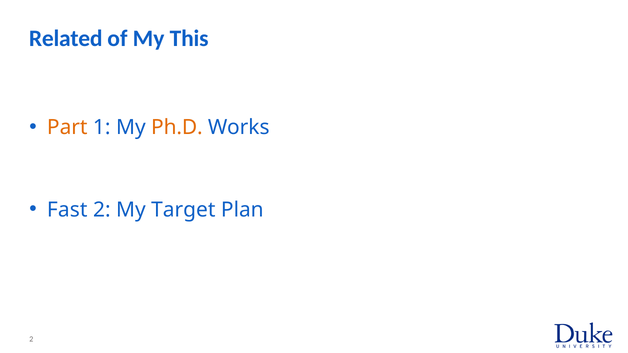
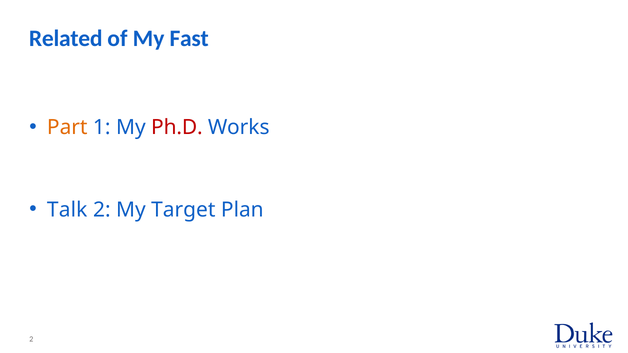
This: This -> Fast (189, 38)
Ph.D colour: orange -> red (177, 127)
Fast: Fast -> Talk (67, 210)
